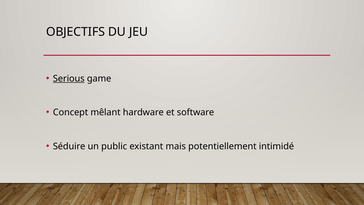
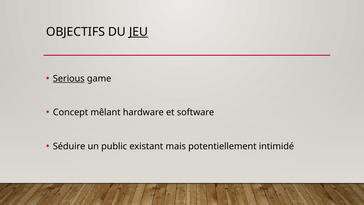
JEU underline: none -> present (138, 32)
